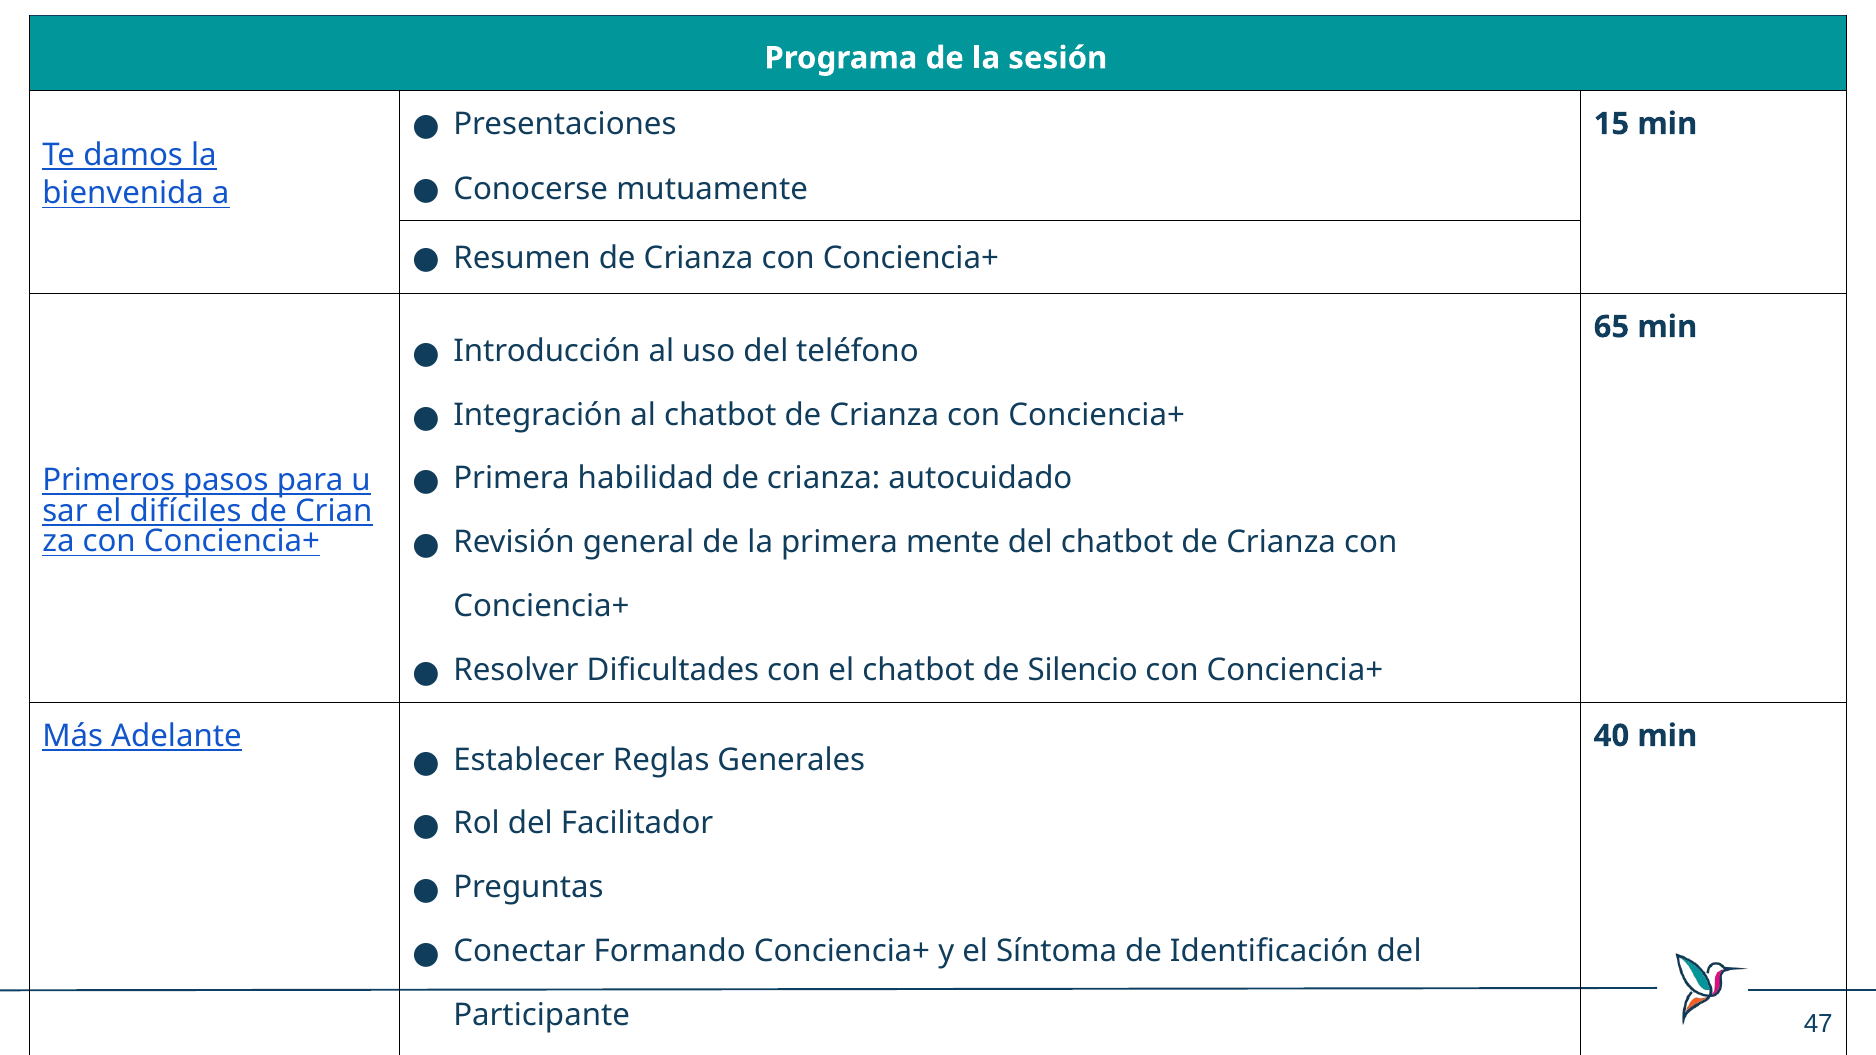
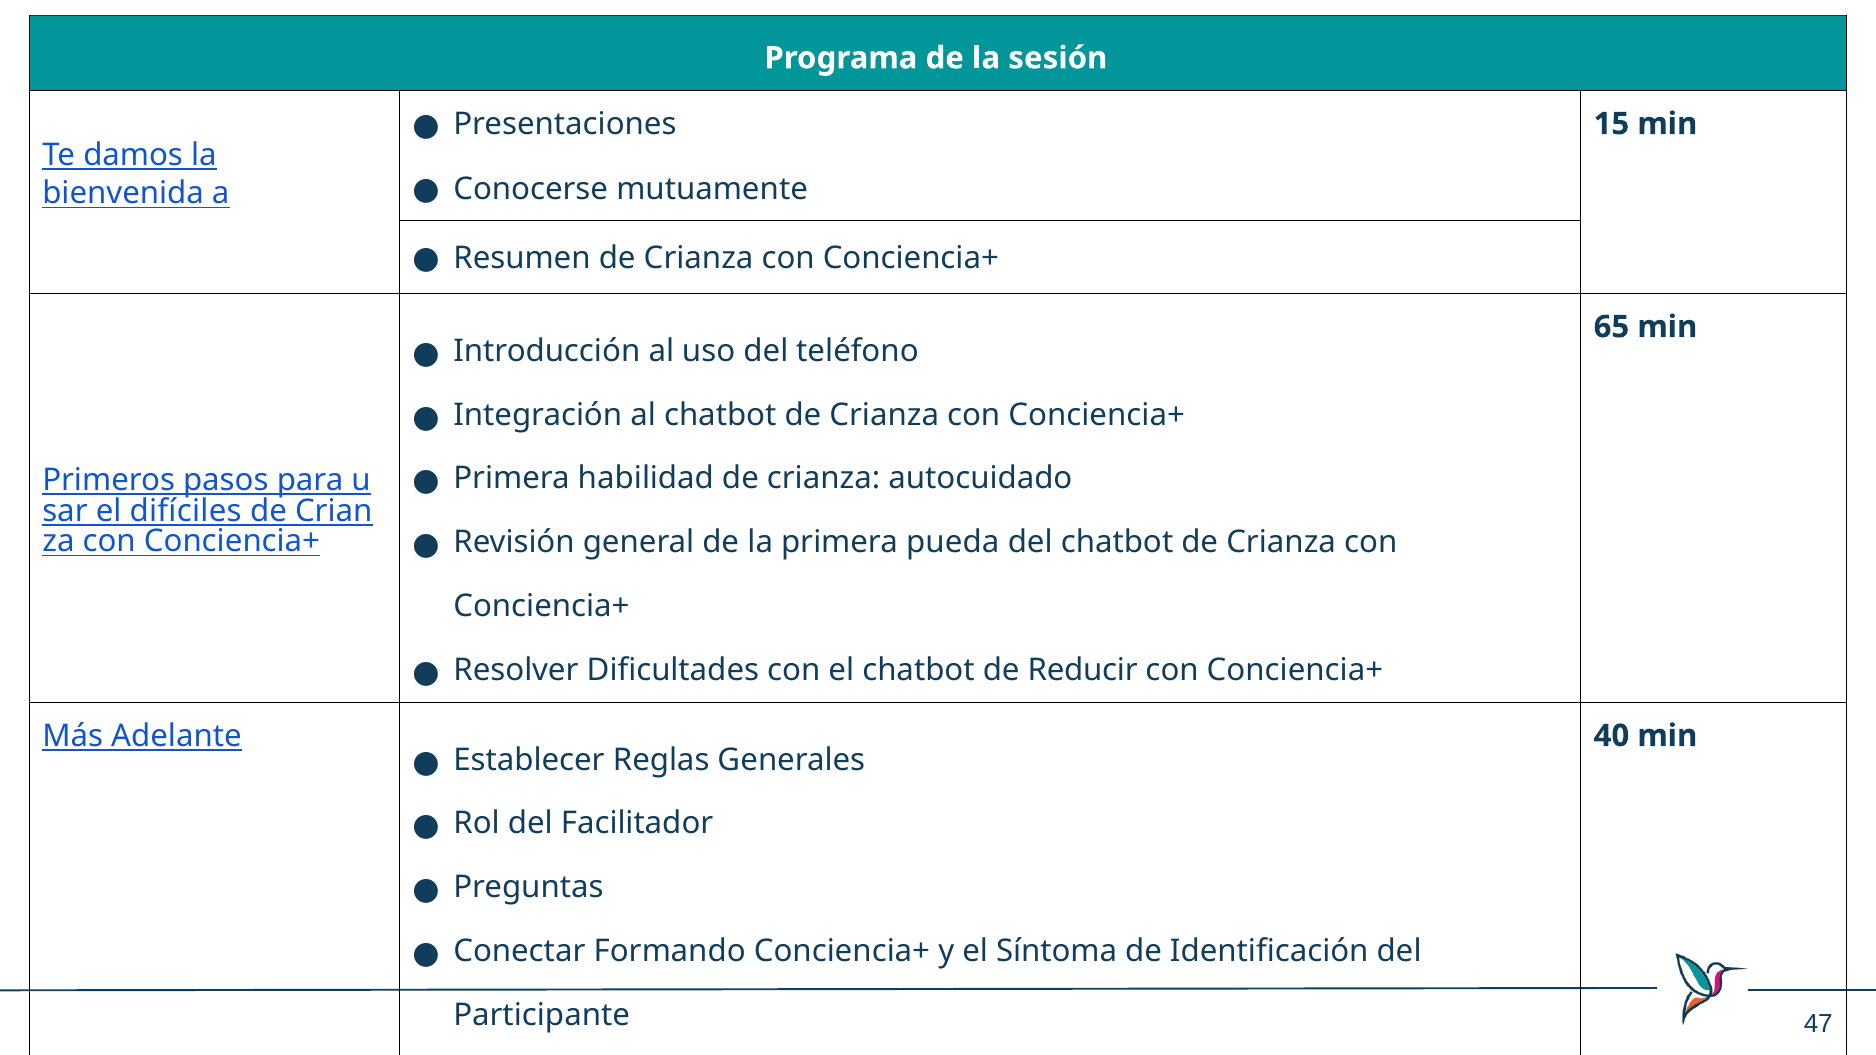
mente: mente -> pueda (953, 543)
Silencio: Silencio -> Reducir (1083, 670)
